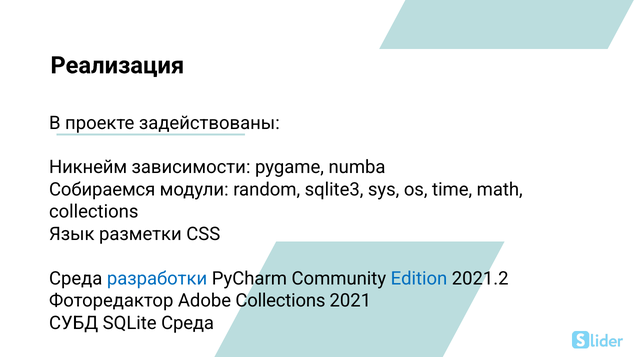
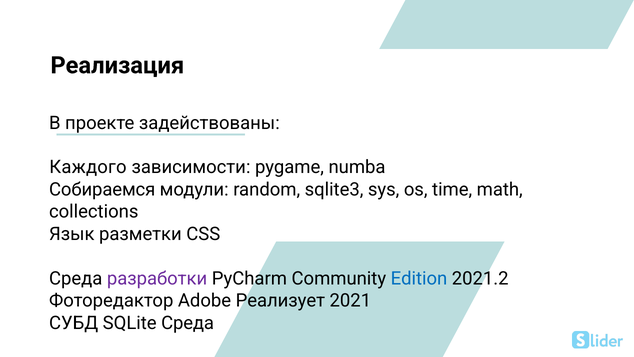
Никнейм: Никнейм -> Каждого (88, 167)
разработки colour: blue -> purple (157, 278)
Adobe Collections: Collections -> Реализует (280, 300)
